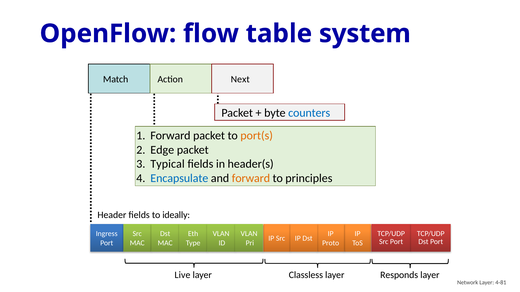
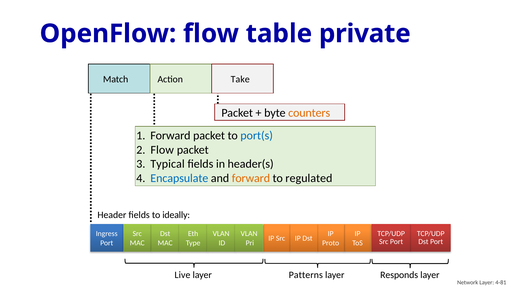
system: system -> private (365, 34)
Next: Next -> Take (240, 79)
counters colour: blue -> orange (309, 113)
port(s colour: orange -> blue (257, 136)
Edge: Edge -> Flow (162, 150)
principles: principles -> regulated (309, 179)
Classless: Classless -> Patterns (306, 275)
